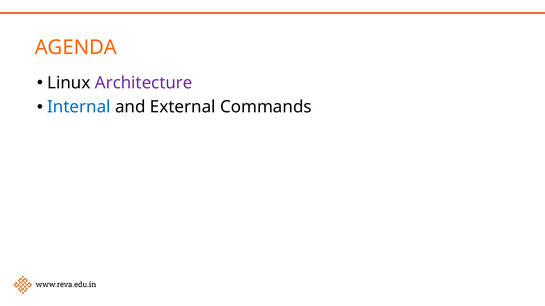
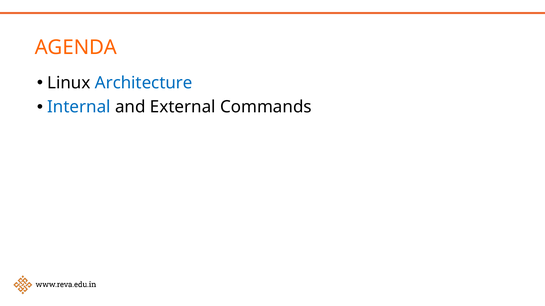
Architecture colour: purple -> blue (144, 83)
